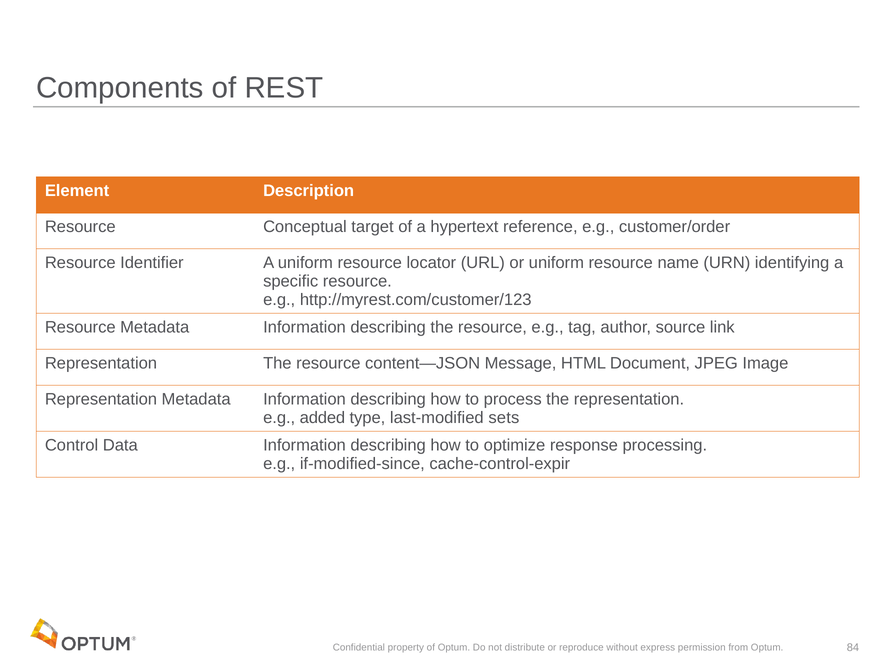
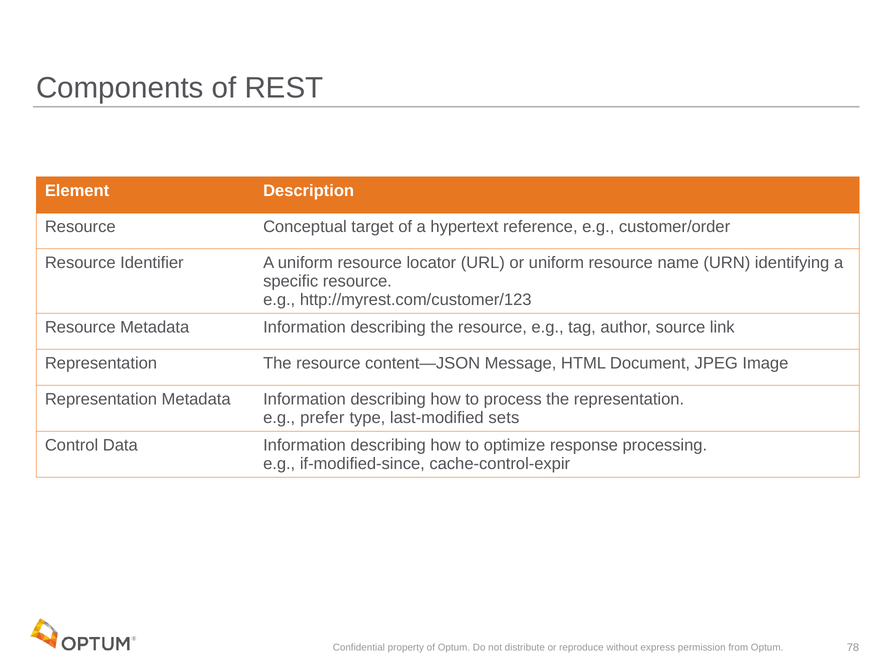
added: added -> prefer (322, 418)
84: 84 -> 78 (853, 648)
